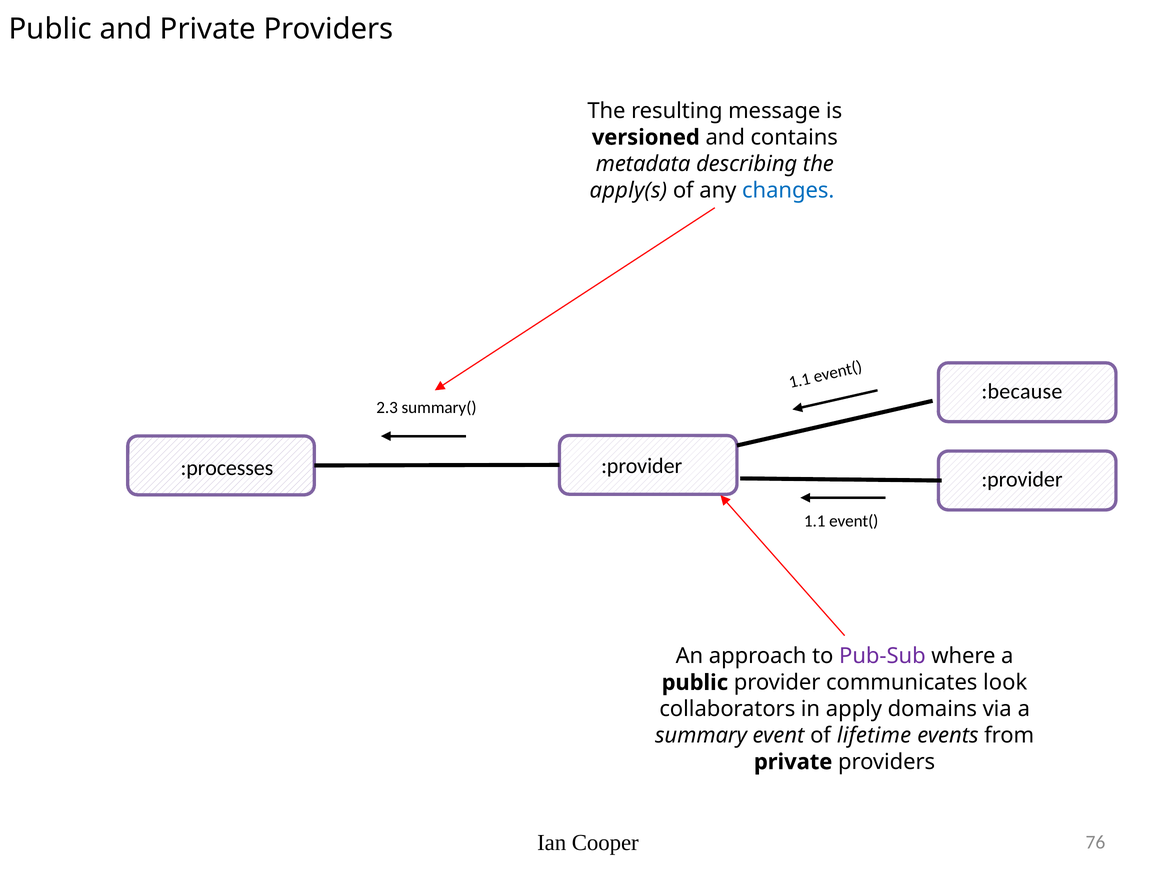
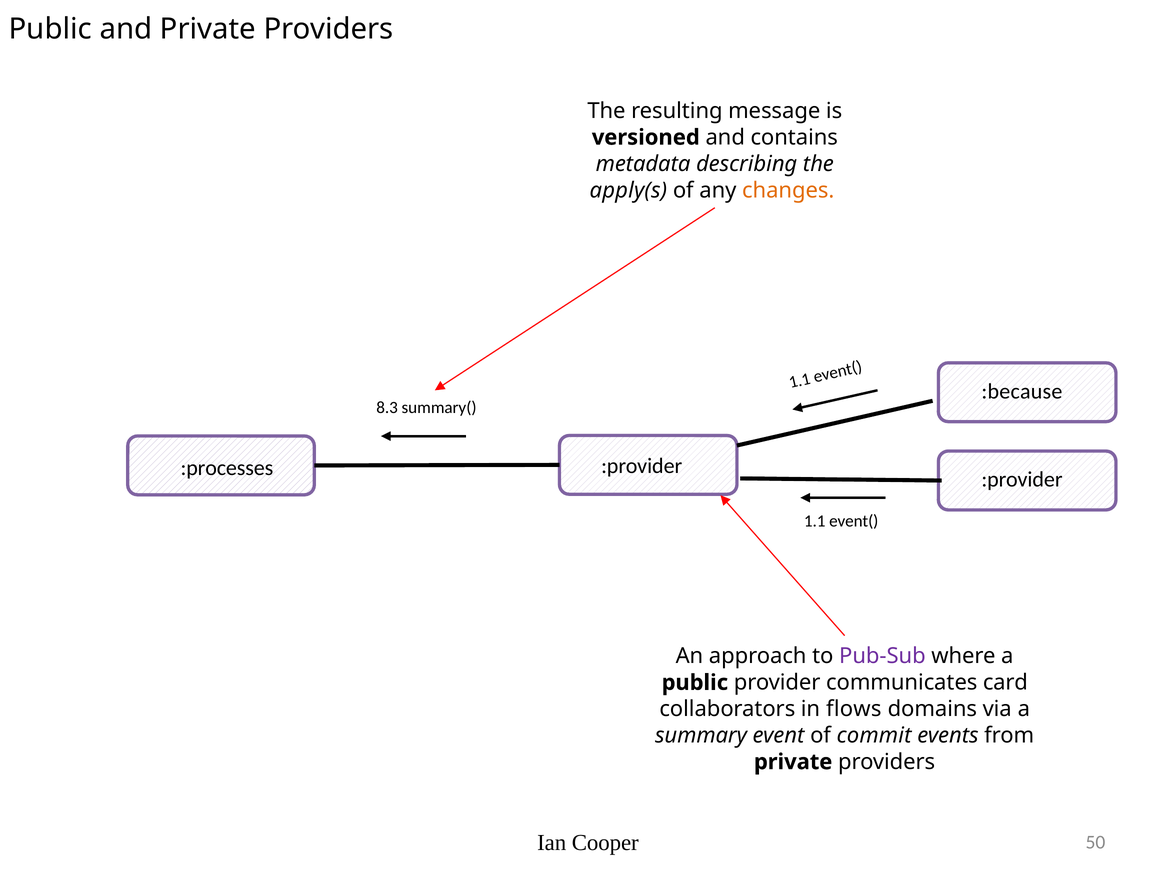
changes colour: blue -> orange (788, 190)
2.3: 2.3 -> 8.3 (387, 408)
look: look -> card (1005, 683)
apply: apply -> flows (854, 709)
lifetime: lifetime -> commit (874, 736)
76: 76 -> 50 (1096, 842)
